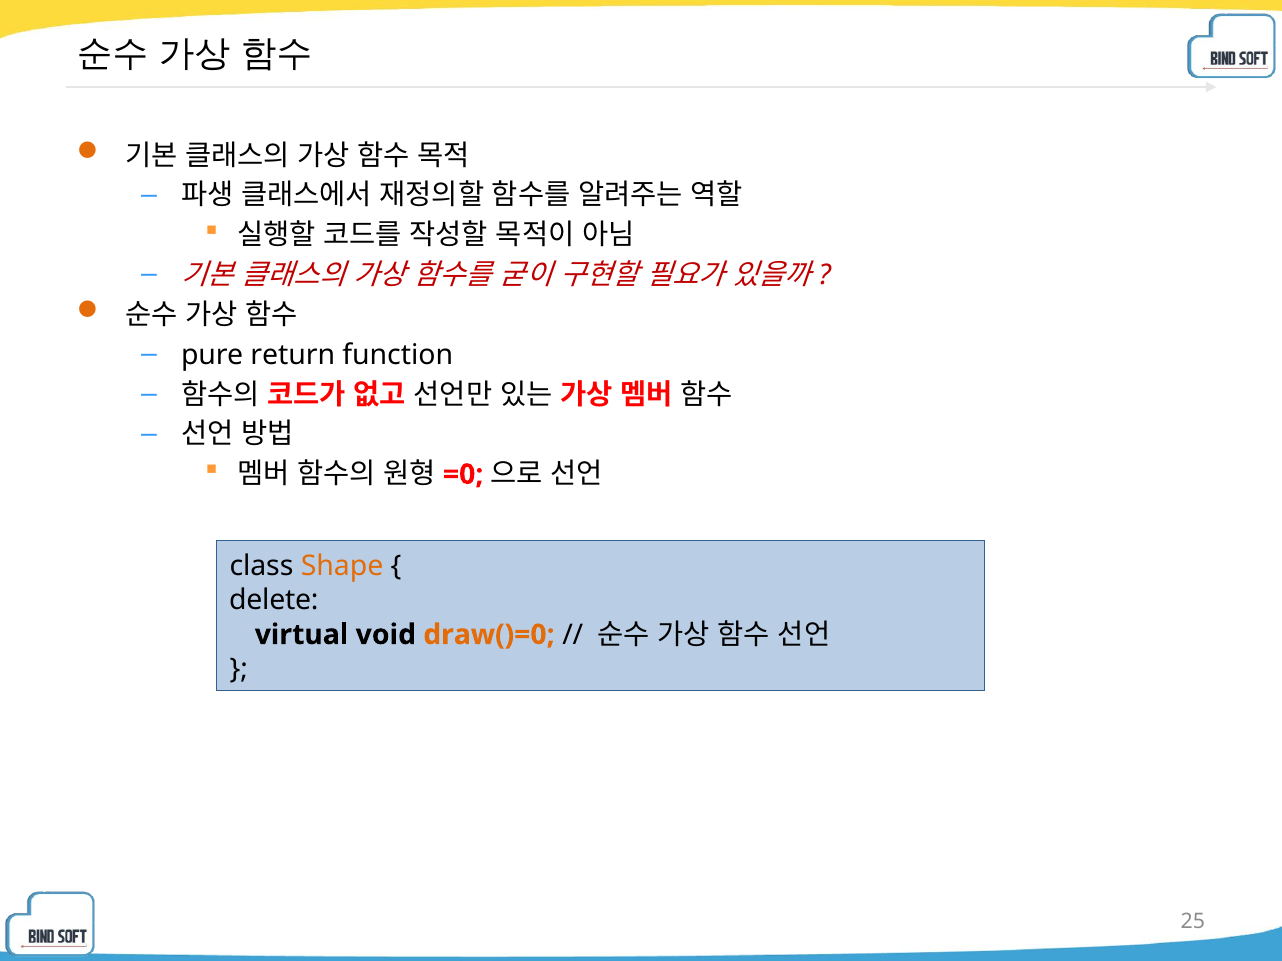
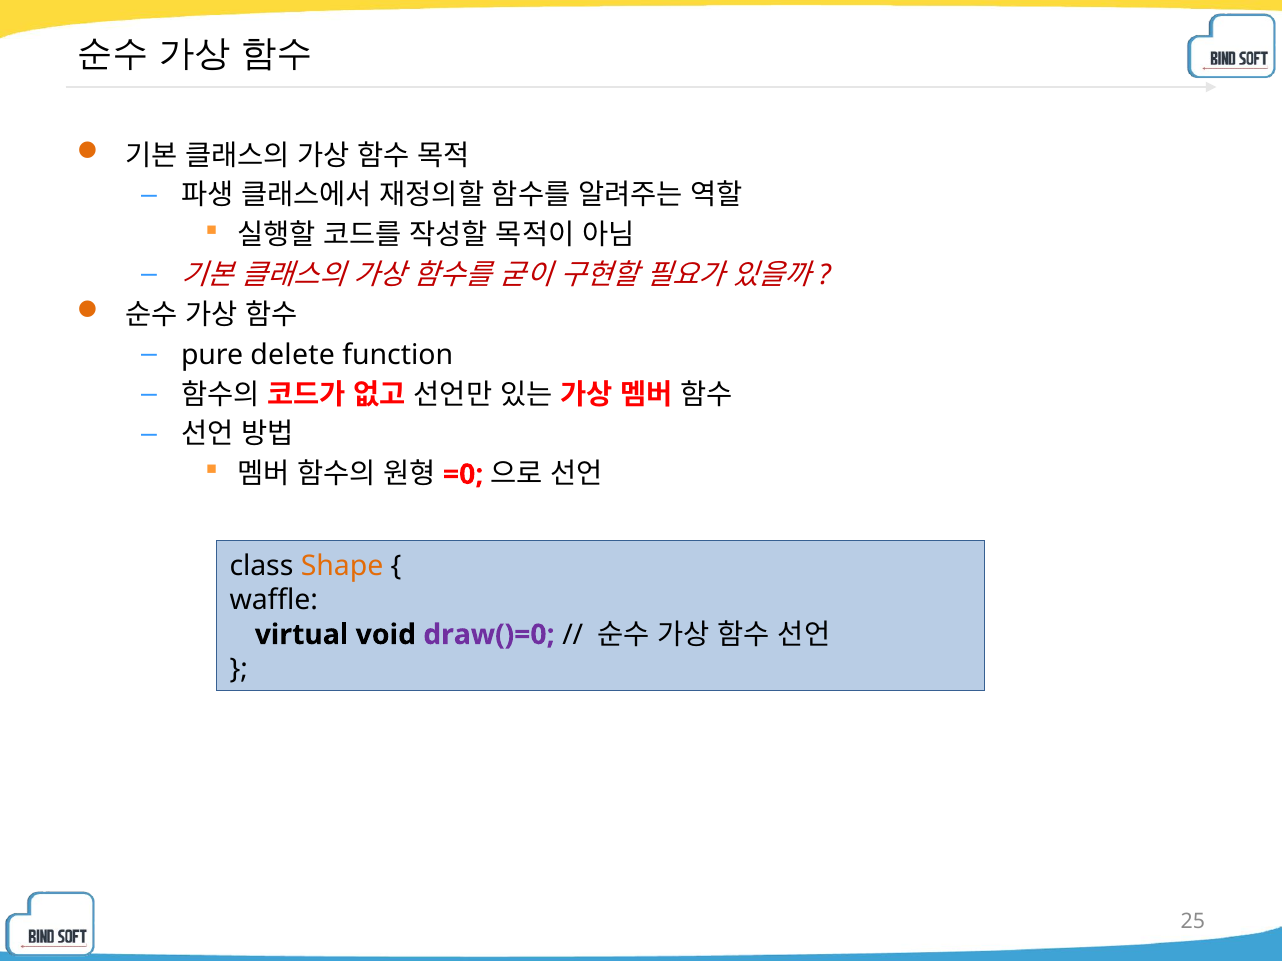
return: return -> delete (293, 355)
delete: delete -> waffle (274, 601)
draw()=0 colour: orange -> purple (489, 635)
